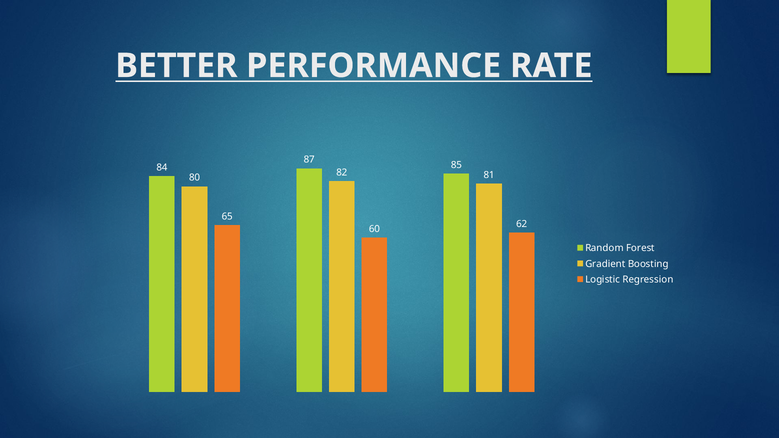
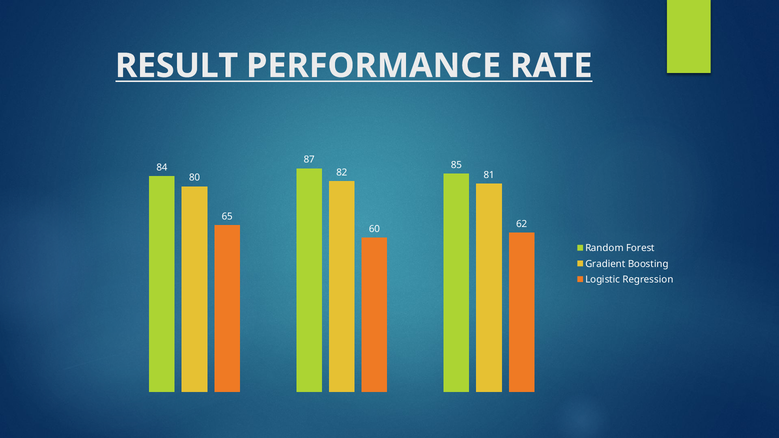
BETTER: BETTER -> RESULT (177, 66)
